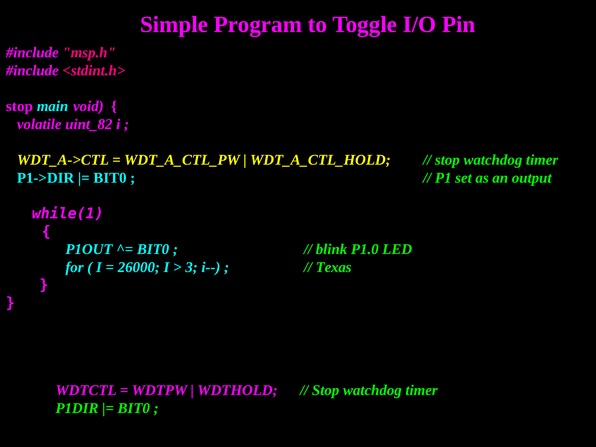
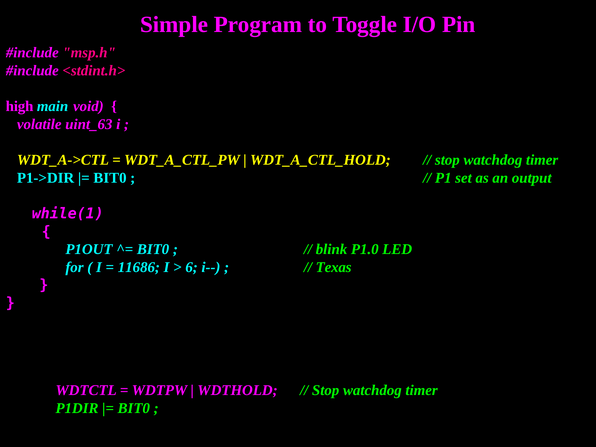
stop: stop -> high (20, 106)
uint_82: uint_82 -> uint_63 (89, 124)
26000: 26000 -> 11686 (139, 267)
3: 3 -> 6 (192, 267)
